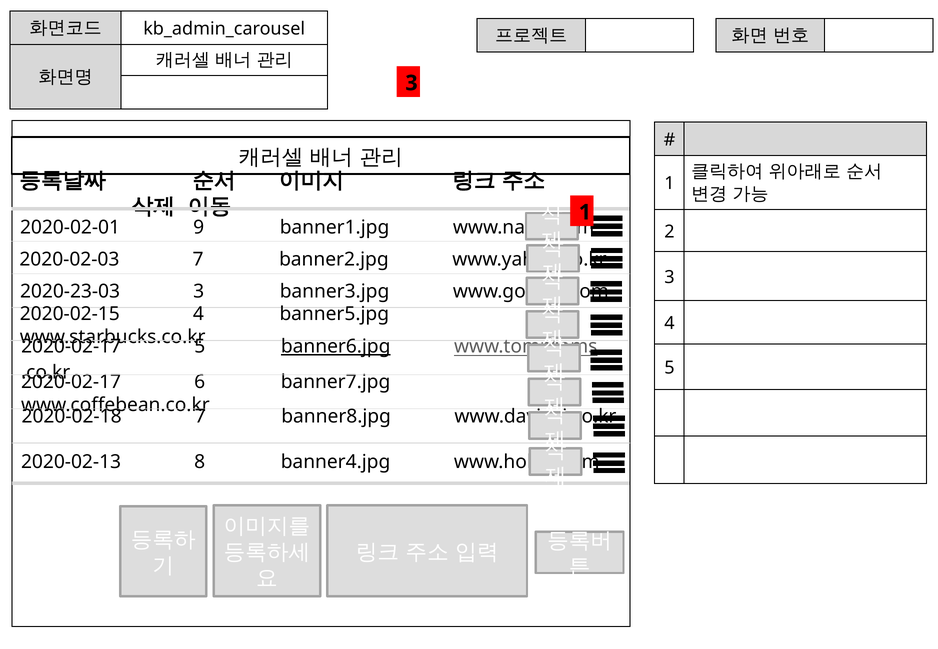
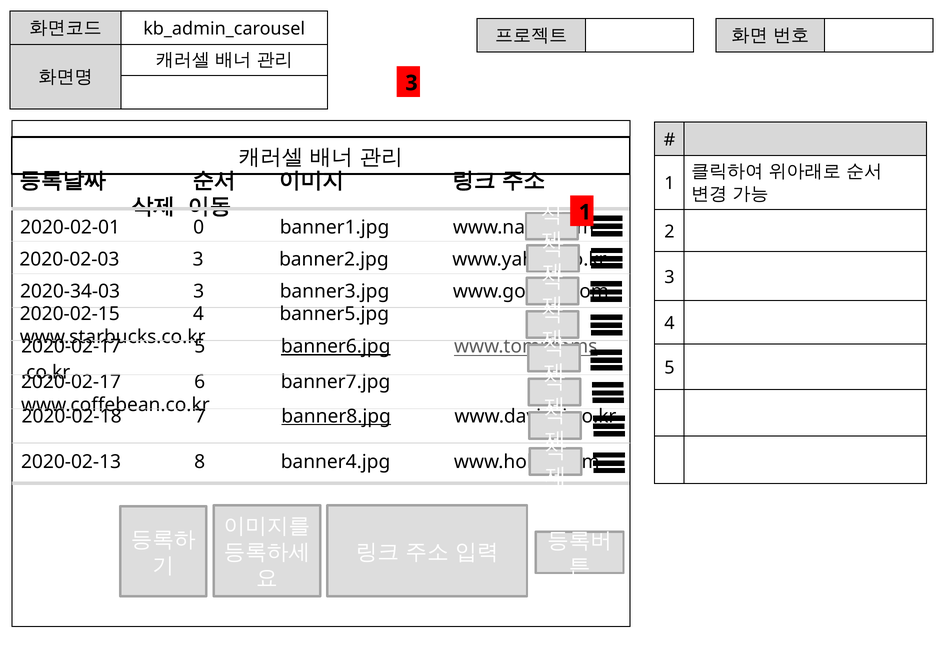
9: 9 -> 0 (199, 228)
2020-02-03 7: 7 -> 3 (198, 259)
2020-23-03: 2020-23-03 -> 2020-34-03 (70, 292)
banner8.jpg underline: none -> present (336, 416)
